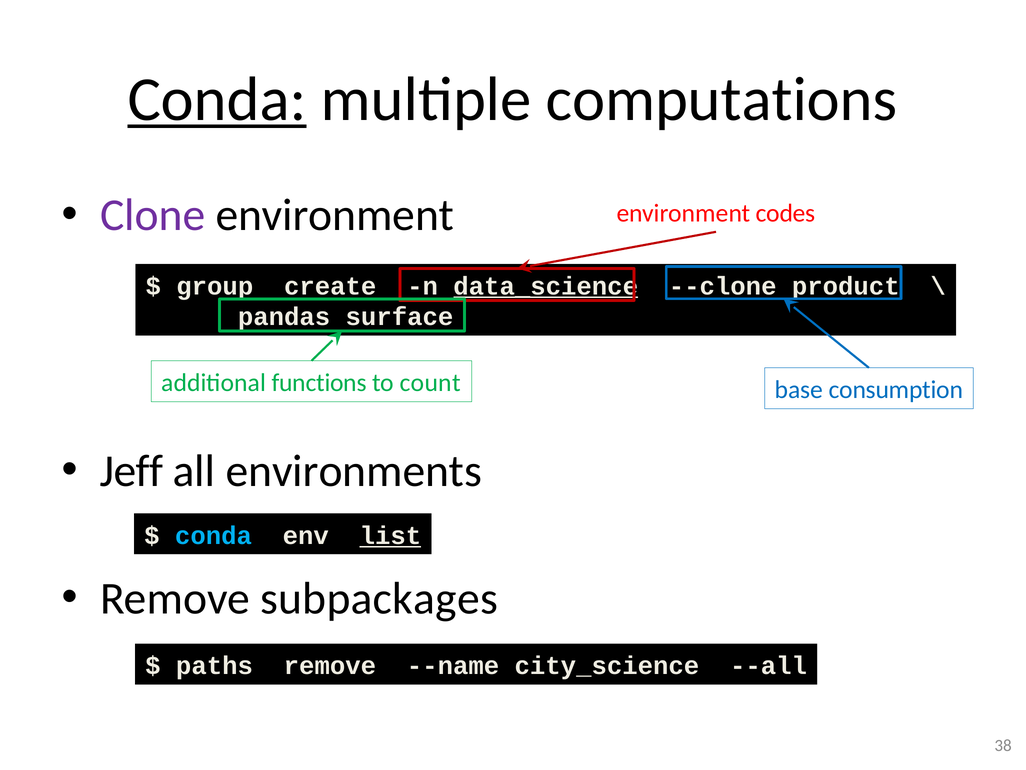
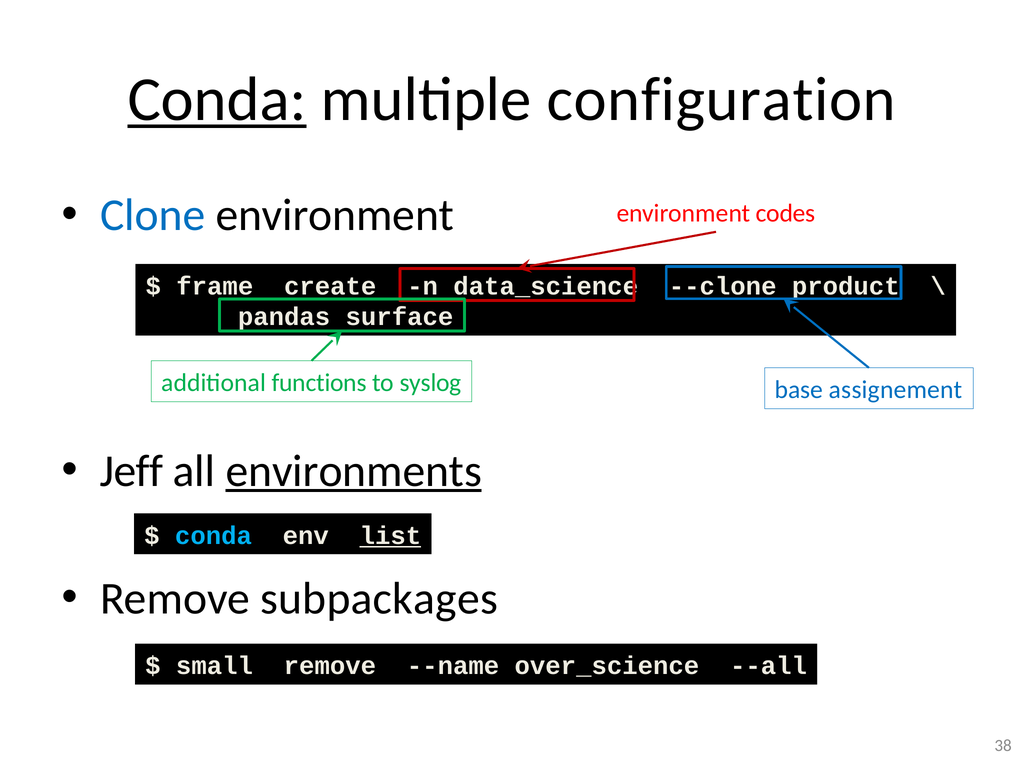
computations: computations -> configuration (721, 99)
Clone colour: purple -> blue (153, 215)
group: group -> frame (215, 286)
data_science underline: present -> none (546, 286)
count: count -> syslog (431, 383)
consumption: consumption -> assignement (896, 390)
environments underline: none -> present (354, 471)
paths: paths -> small (214, 666)
city_science: city_science -> over_science (607, 666)
